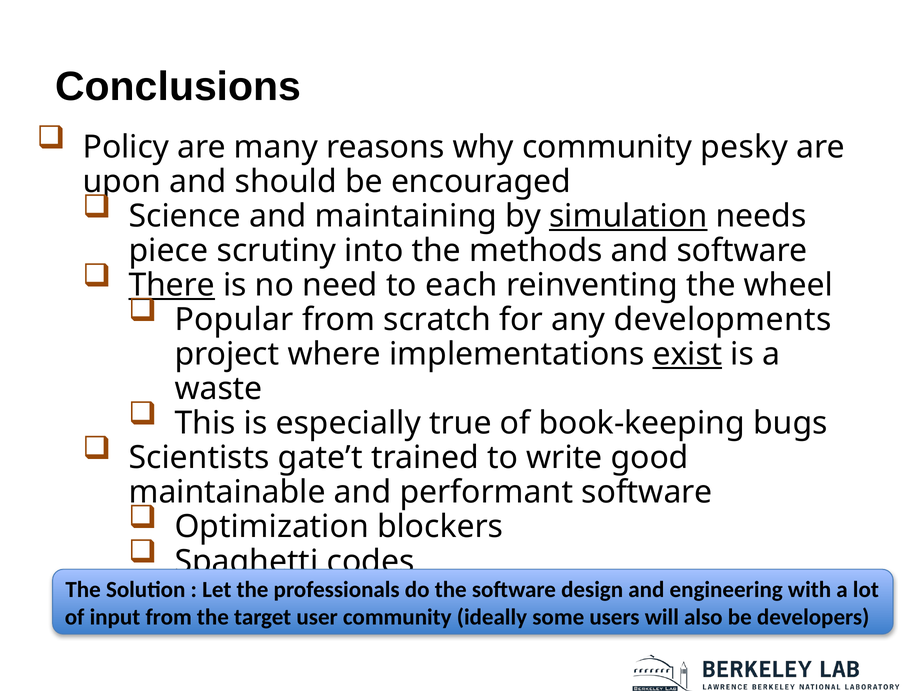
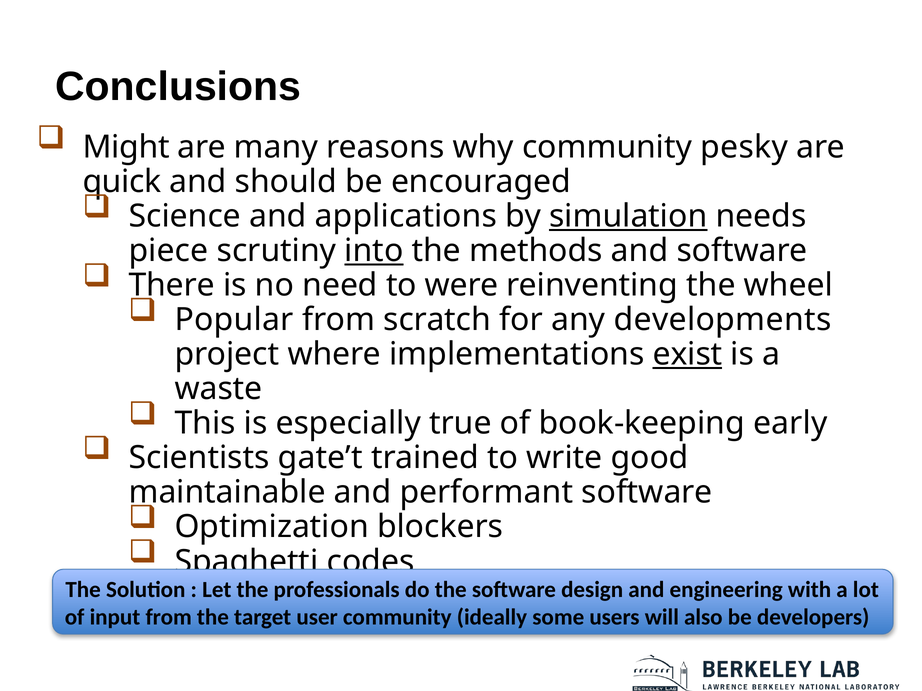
Policy: Policy -> Might (126, 147)
upon: upon -> quick (122, 182)
maintaining: maintaining -> applications (406, 216)
into underline: none -> present (374, 251)
There underline: present -> none (172, 285)
each: each -> were (462, 285)
bugs: bugs -> early (790, 424)
